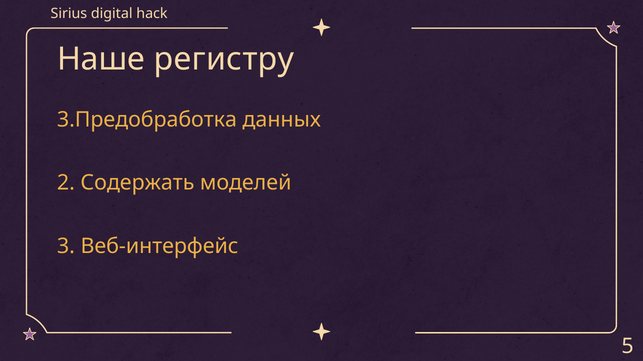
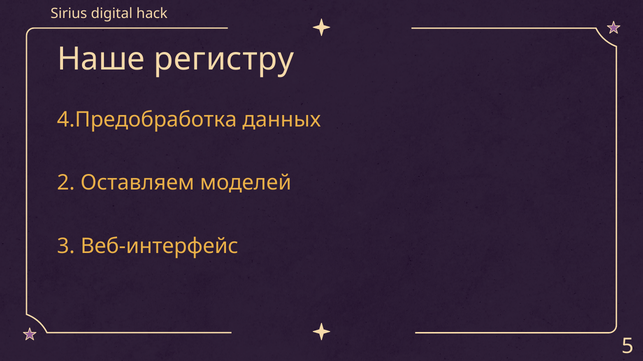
3.Предобработка: 3.Предобработка -> 4.Предобработка (147, 120)
Содержать: Содержать -> Оставляем (137, 183)
